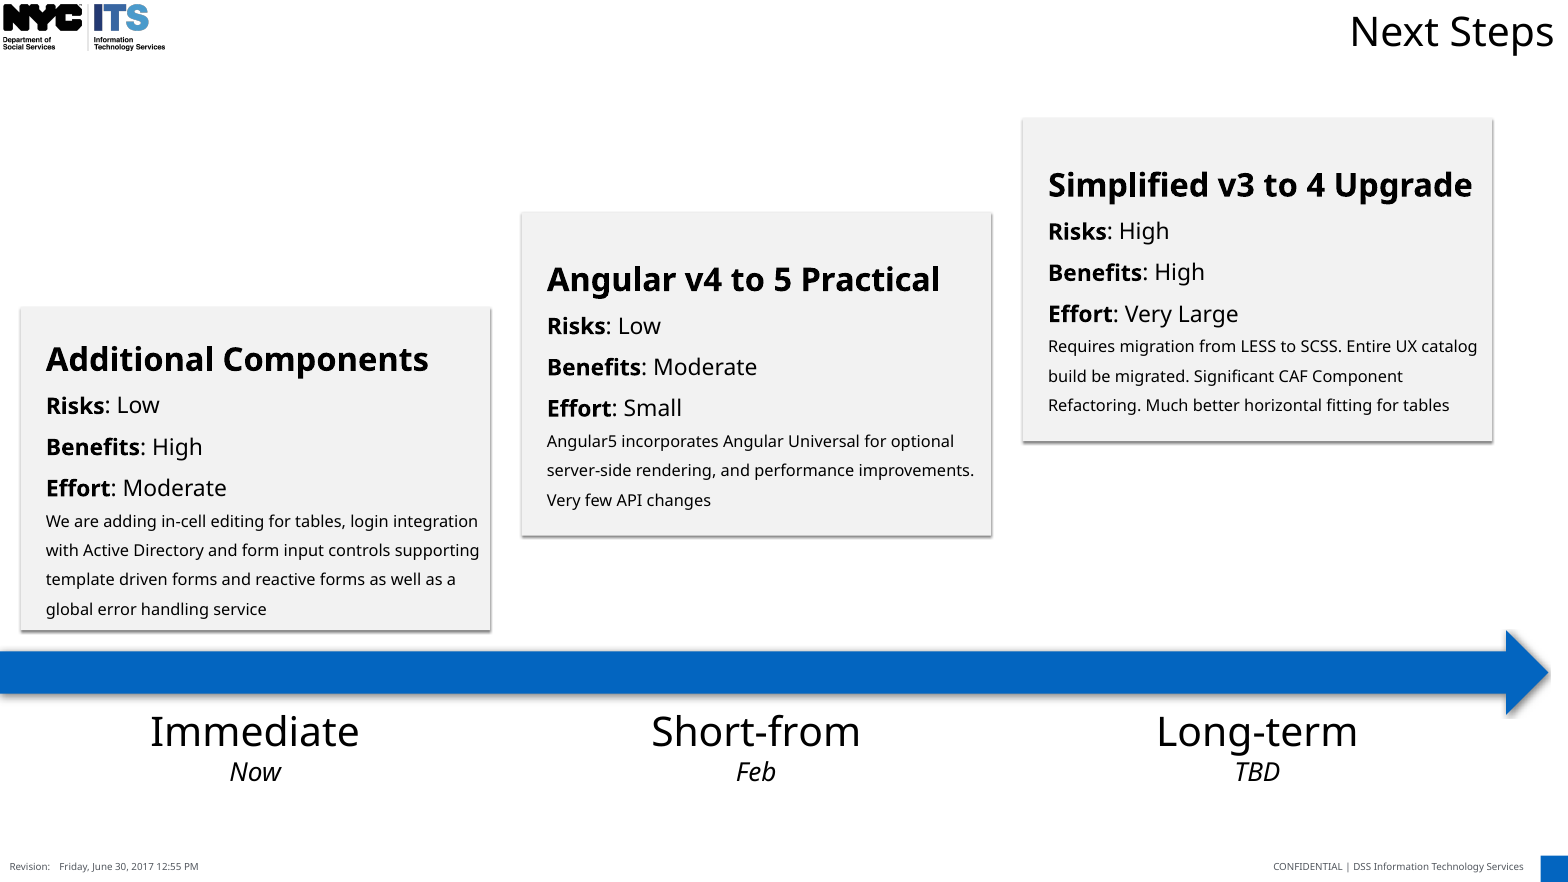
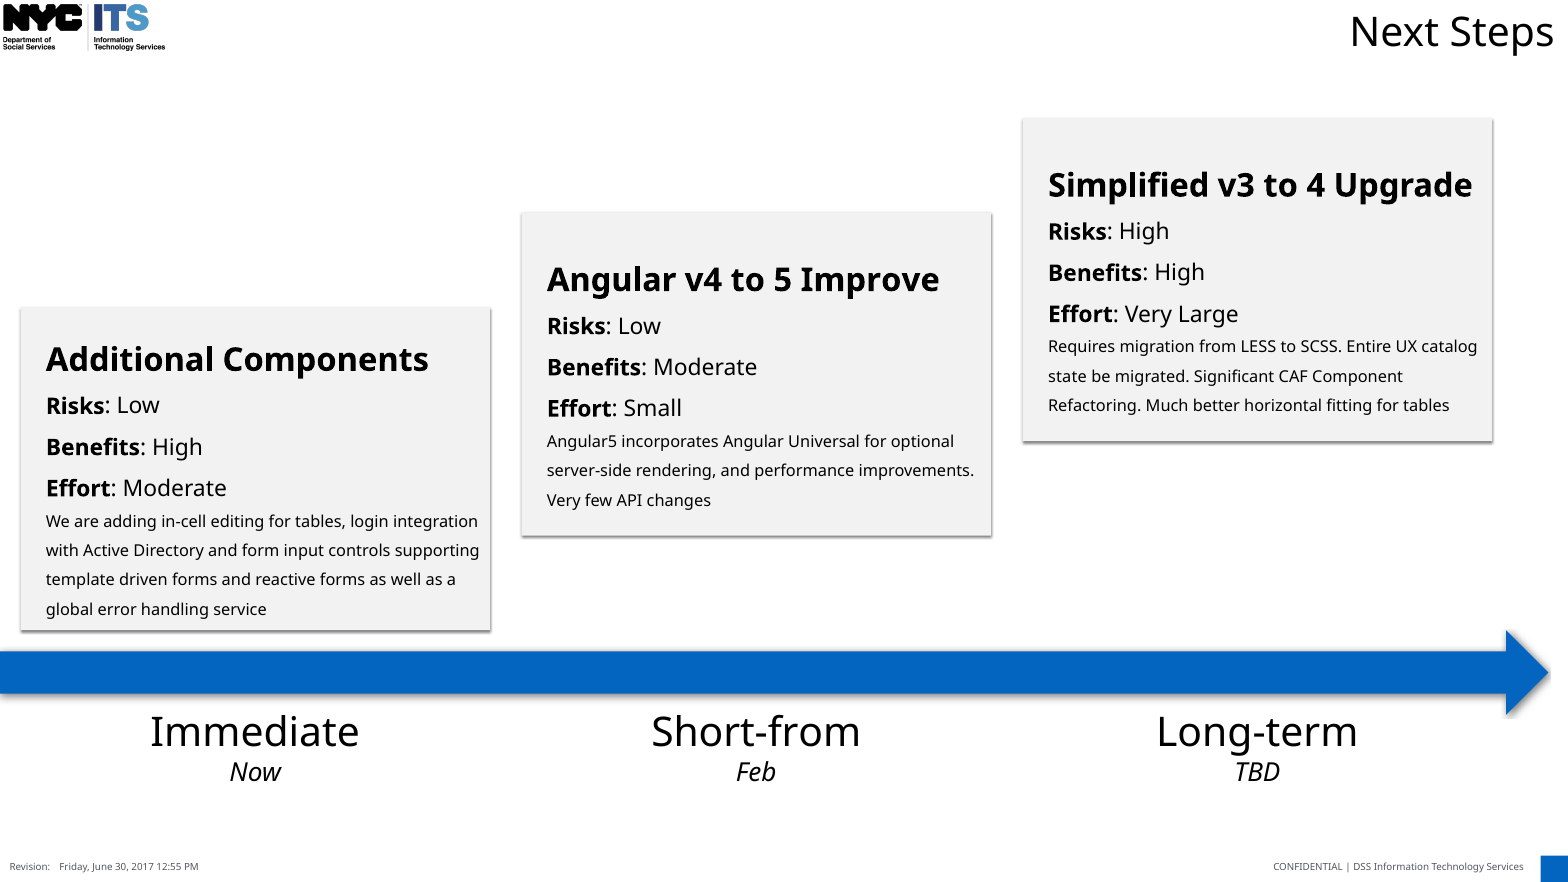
Practical: Practical -> Improve (870, 280)
build: build -> state (1068, 377)
